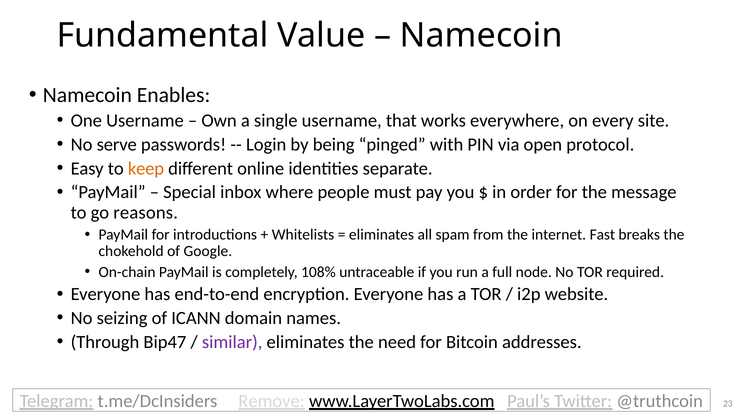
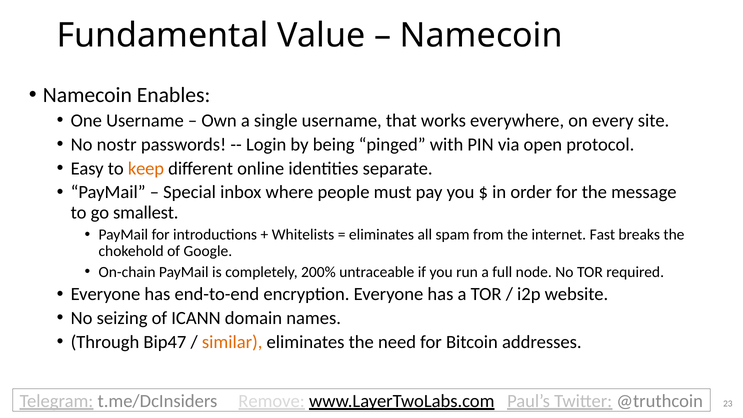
serve: serve -> nostr (117, 144)
reasons: reasons -> smallest (146, 212)
108%: 108% -> 200% (318, 272)
similar colour: purple -> orange (232, 342)
